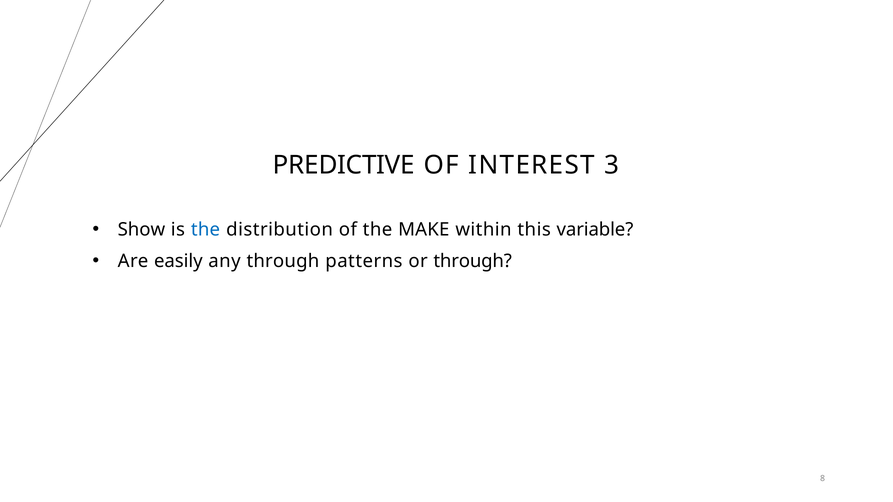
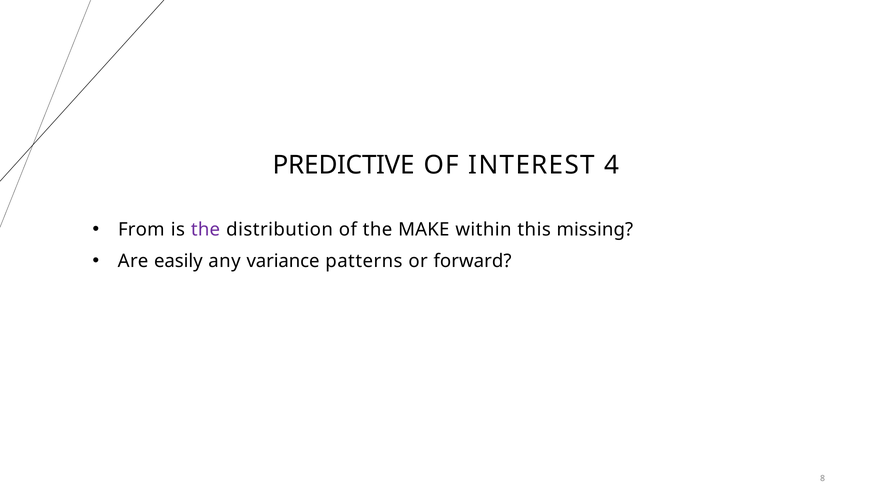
3: 3 -> 4 (612, 165)
Show: Show -> From (141, 230)
the colour: blue -> purple (206, 230)
variable: variable -> missing (595, 230)
any through: through -> variance (283, 262)
or through: through -> forward (473, 262)
